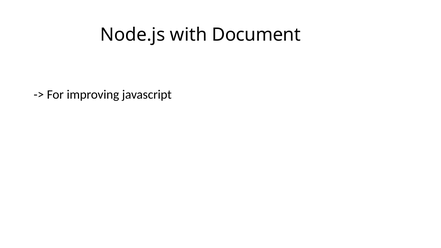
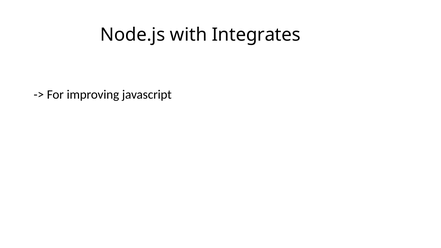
Document: Document -> Integrates (256, 35)
